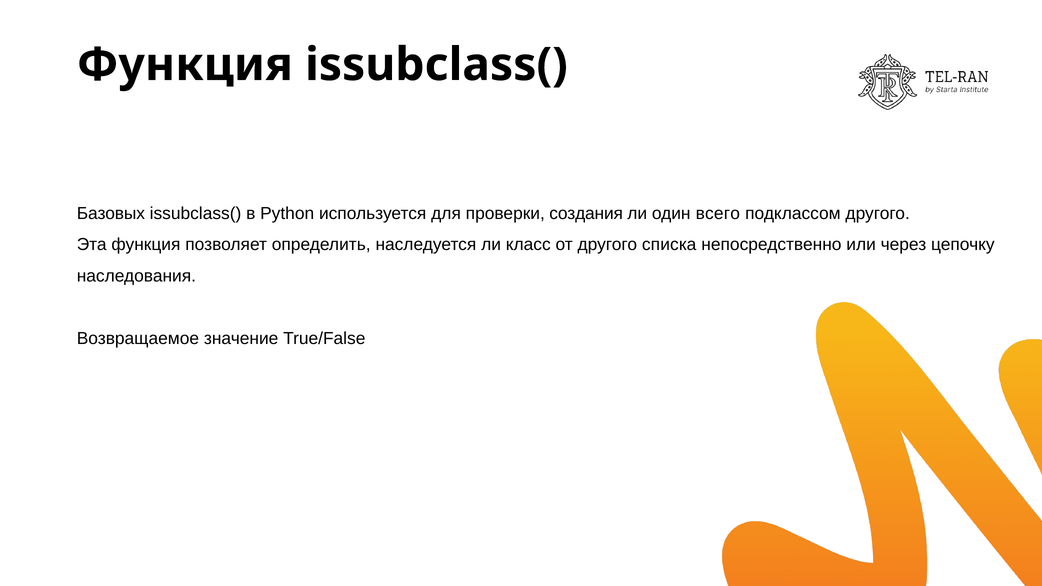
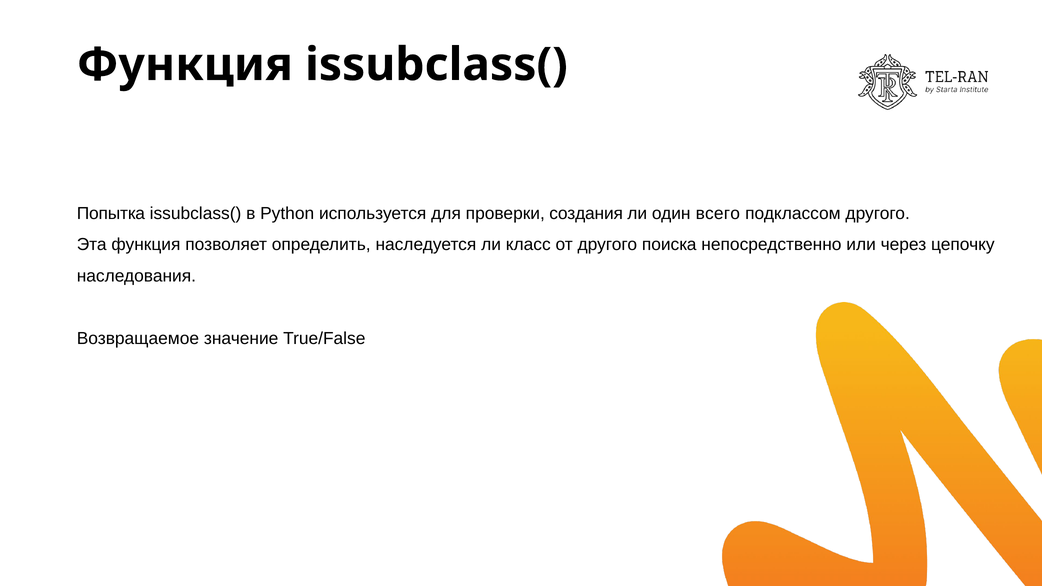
Базовых: Базовых -> Попытка (111, 214)
списка: списка -> поиска (669, 245)
